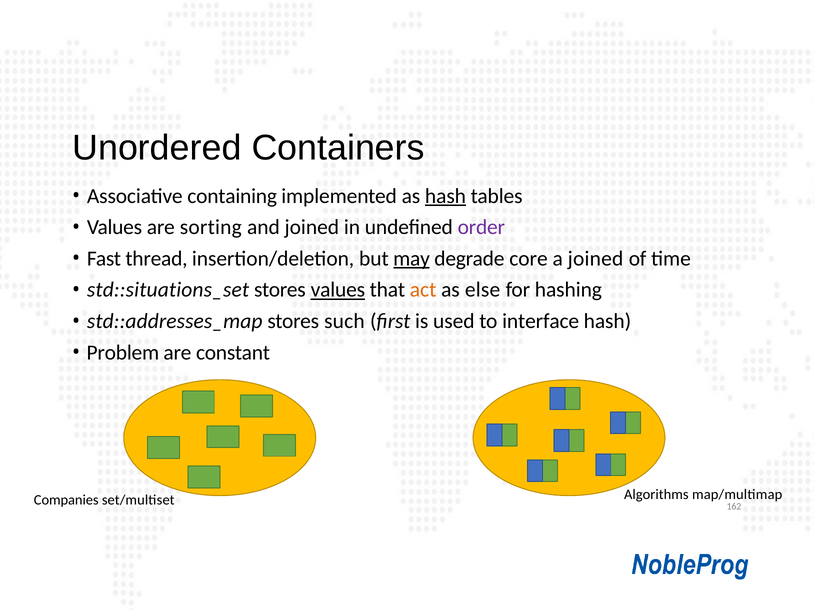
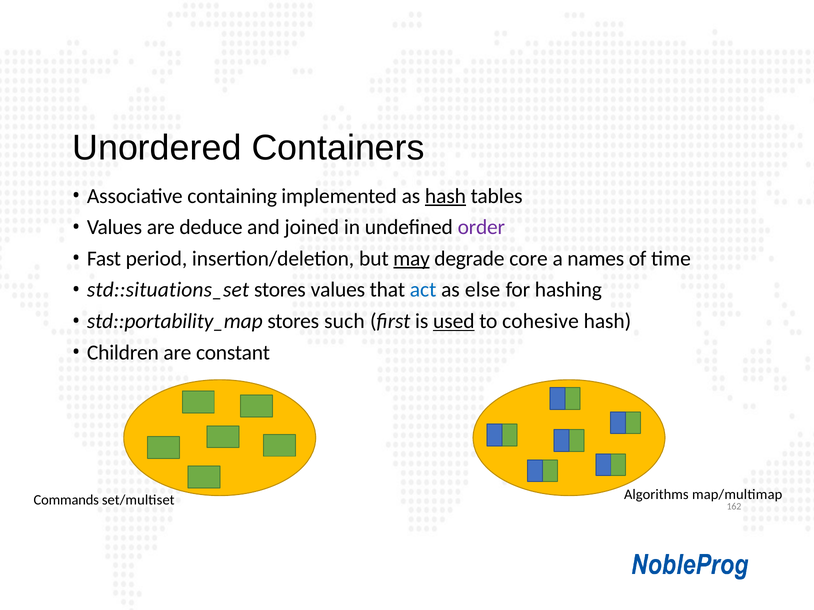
sorting: sorting -> deduce (211, 228)
thread: thread -> period (156, 259)
a joined: joined -> names (596, 259)
values underline: present -> none (338, 290)
act colour: orange -> blue (423, 290)
std::addresses_map: std::addresses_map -> std::portability_map (175, 322)
used underline: none -> present (454, 322)
interface: interface -> cohesive (541, 322)
Problem: Problem -> Children (123, 353)
Companies: Companies -> Commands (66, 500)
